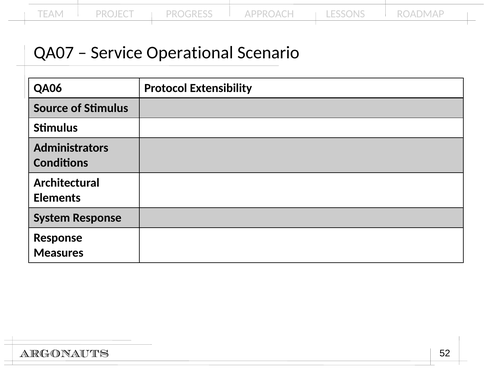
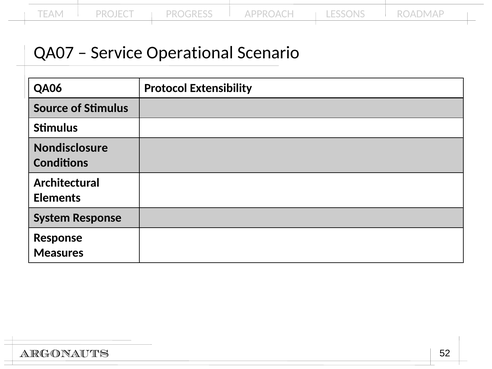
Administrators: Administrators -> Nondisclosure (71, 148)
